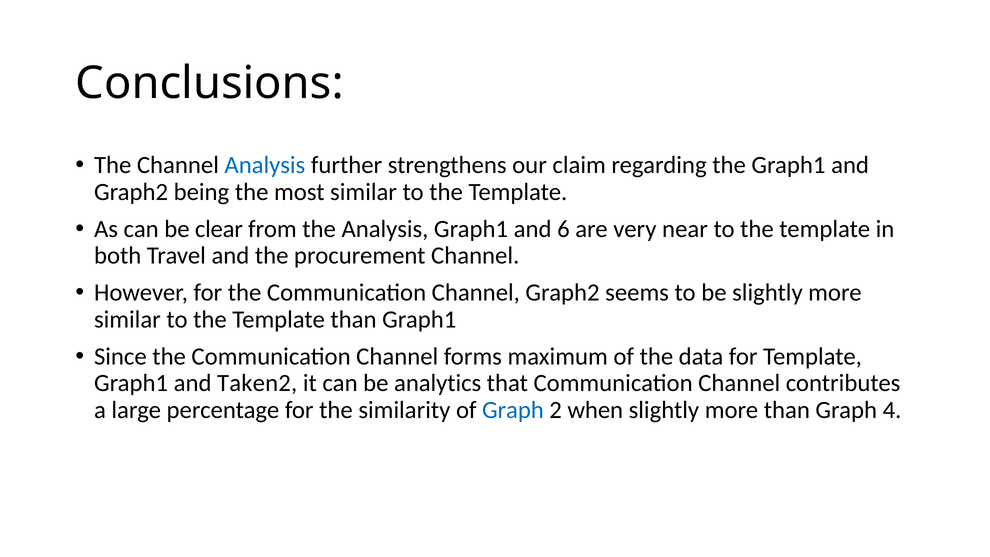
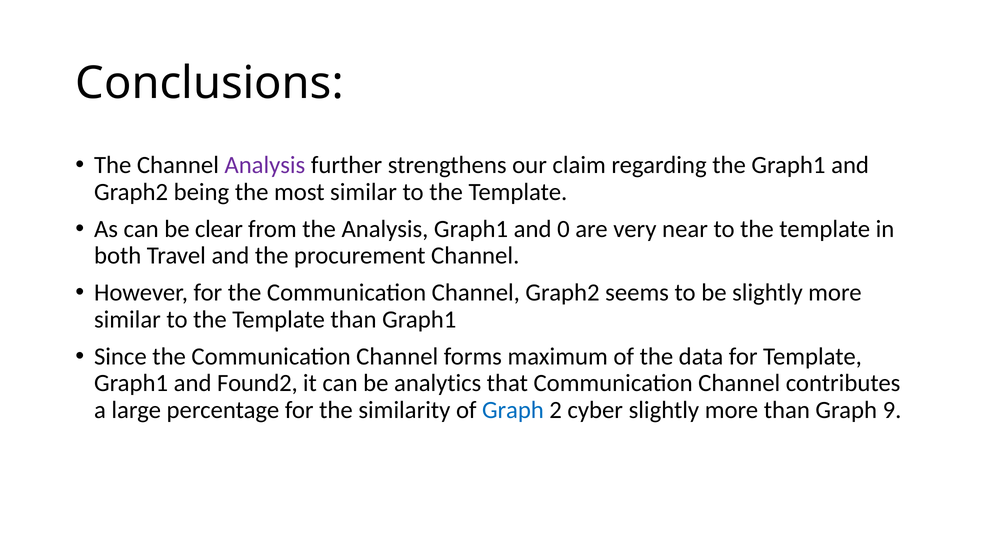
Analysis colour: blue -> purple (265, 165)
6: 6 -> 0 (563, 229)
Taken2: Taken2 -> Found2 (257, 383)
when: when -> cyber (595, 410)
4: 4 -> 9 (892, 410)
